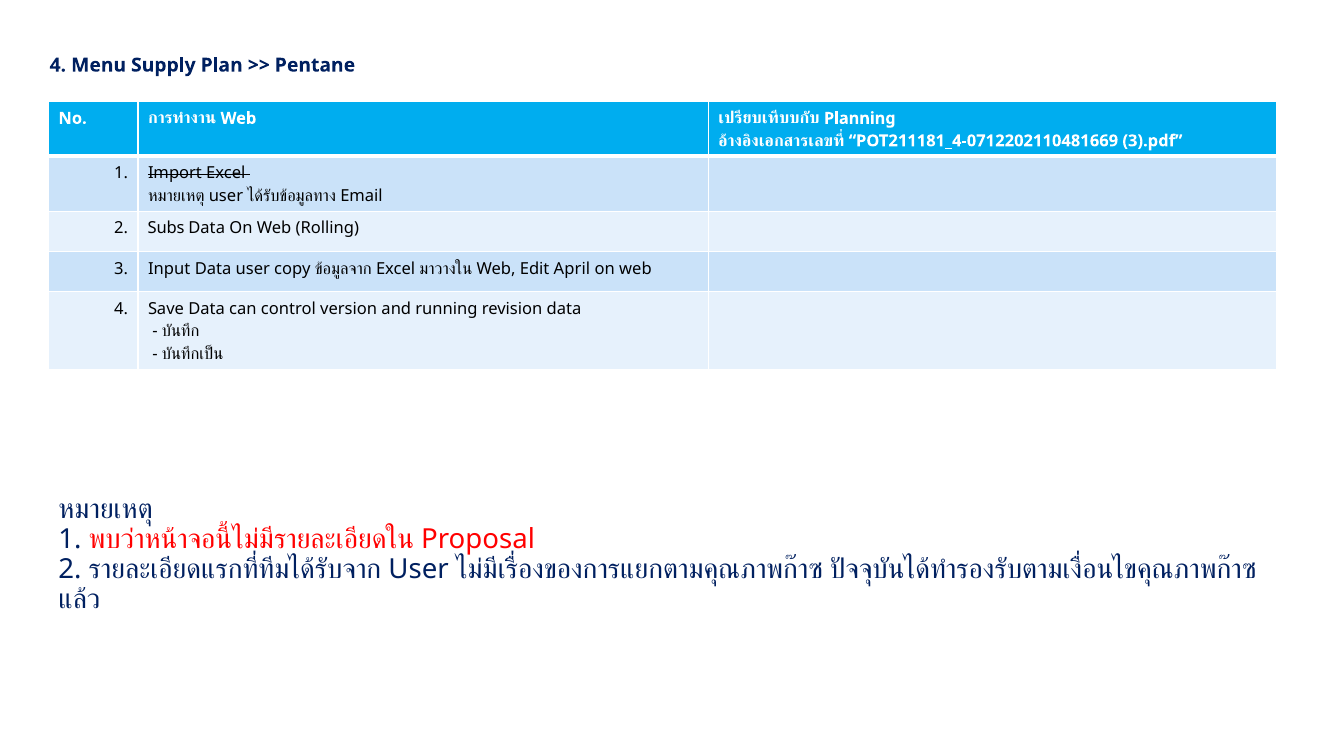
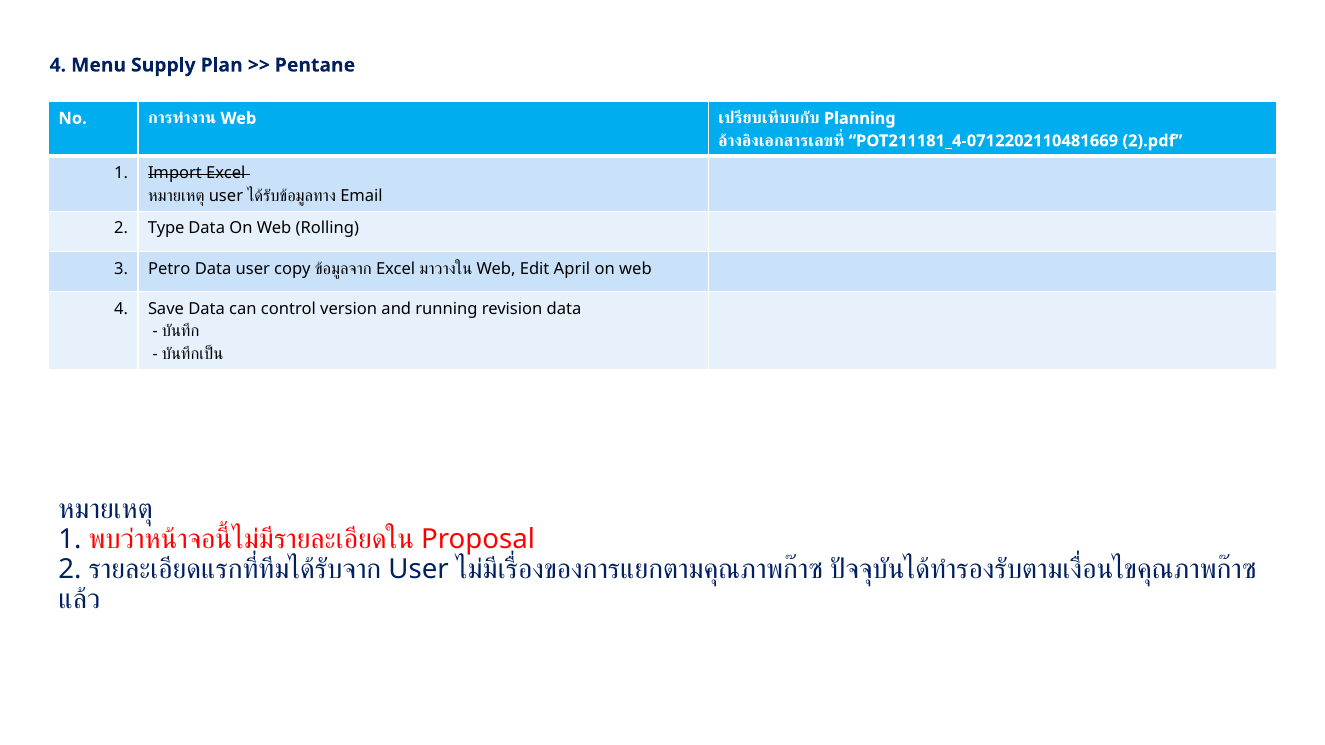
3).pdf: 3).pdf -> 2).pdf (1152, 141)
Subs: Subs -> Type (166, 228)
Input: Input -> Petro (169, 269)
